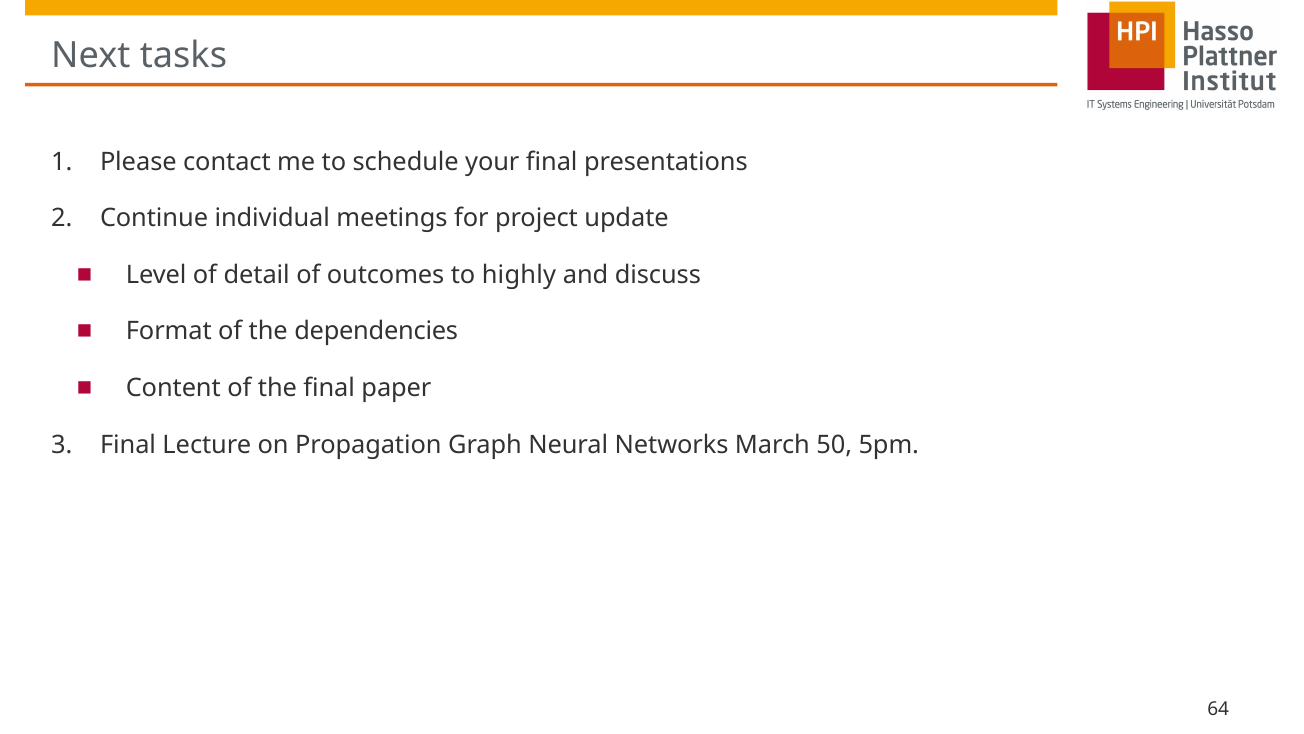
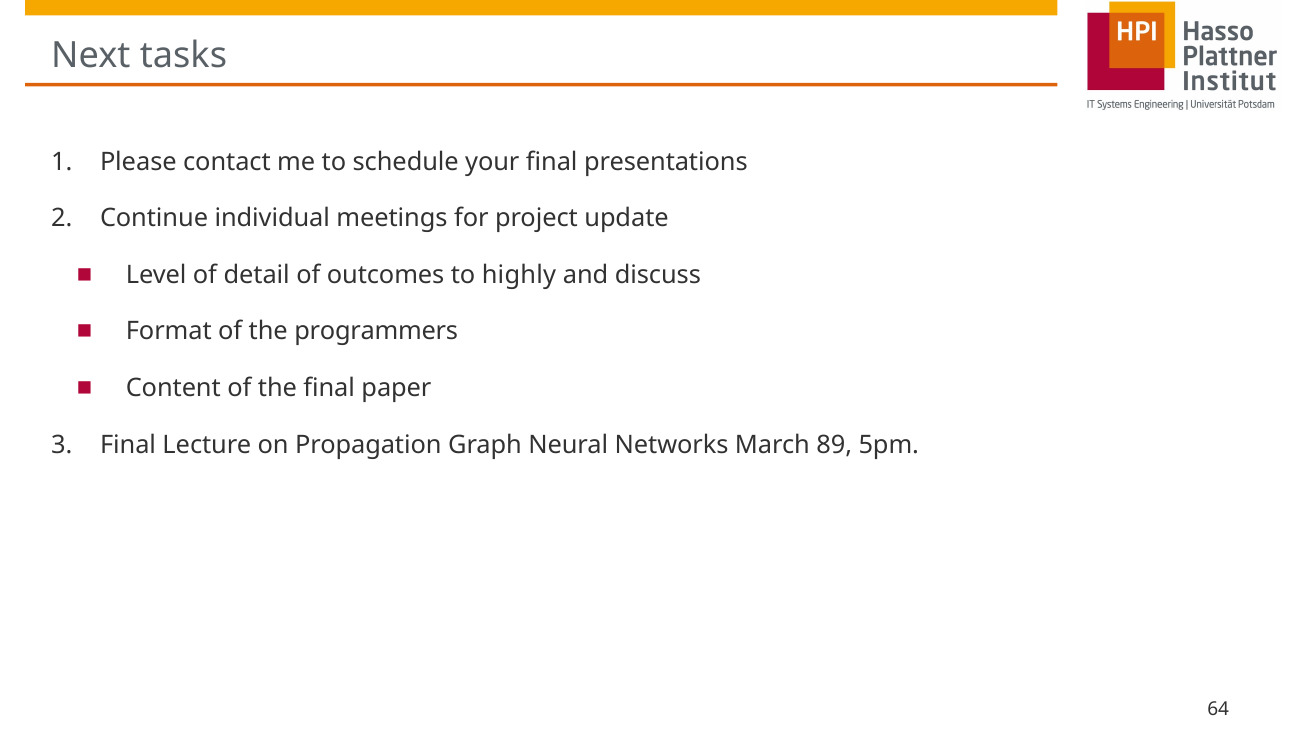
dependencies: dependencies -> programmers (376, 331)
50: 50 -> 89 (834, 444)
